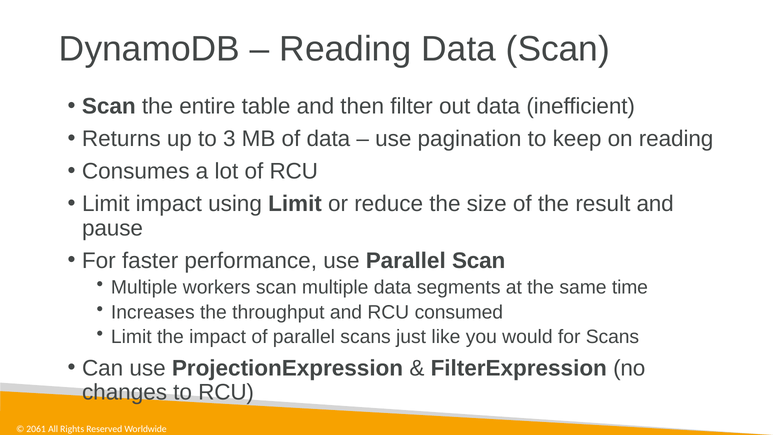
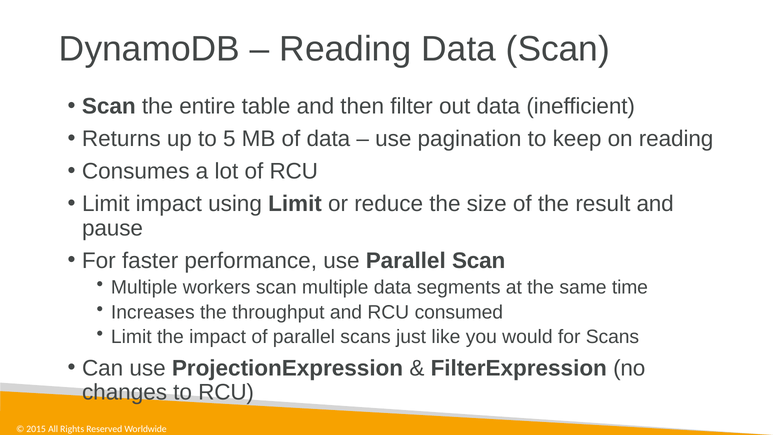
3: 3 -> 5 (229, 139)
2061: 2061 -> 2015 (36, 429)
